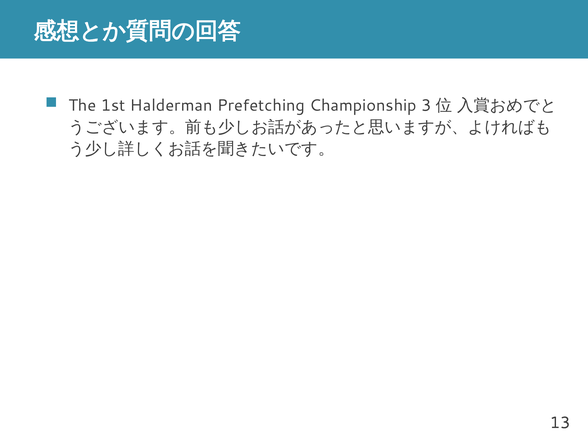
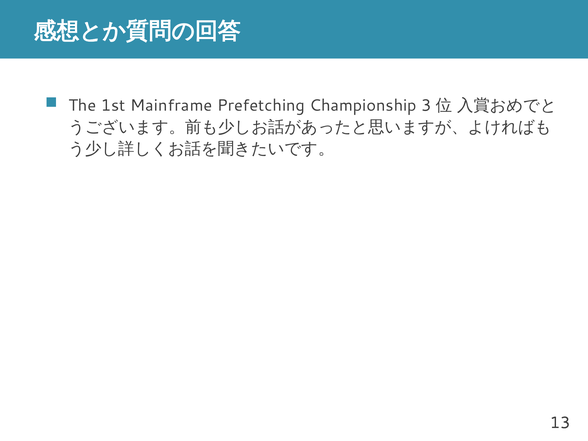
Halderman: Halderman -> Mainframe (171, 106)
